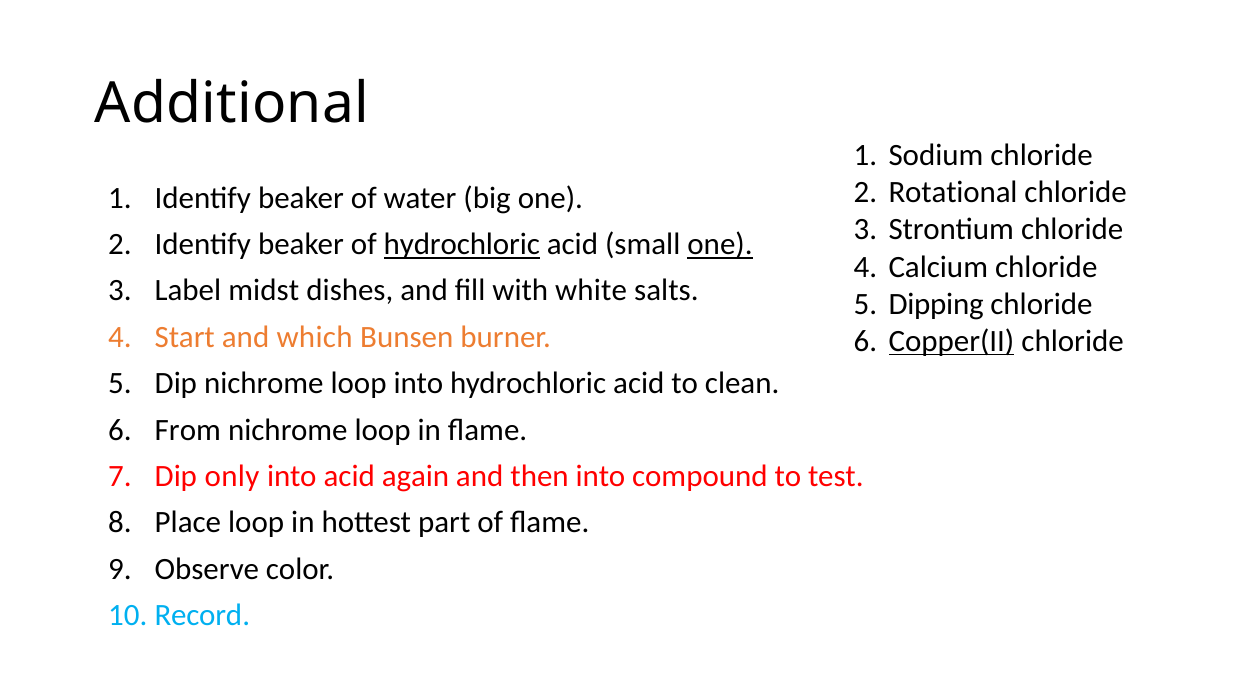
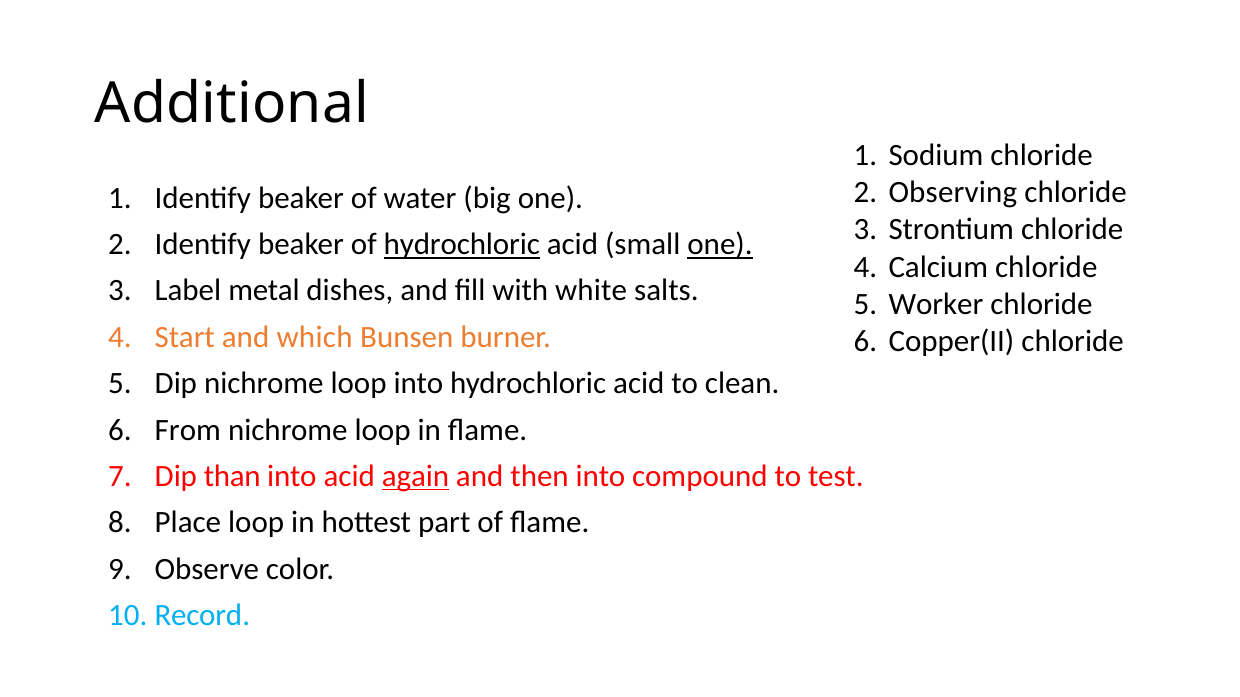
Rotational: Rotational -> Observing (953, 193)
midst: midst -> metal (264, 291)
Dipping: Dipping -> Worker (936, 304)
Copper(II underline: present -> none (951, 341)
only: only -> than (232, 477)
again underline: none -> present (415, 477)
